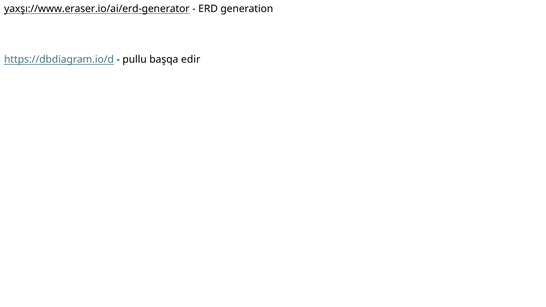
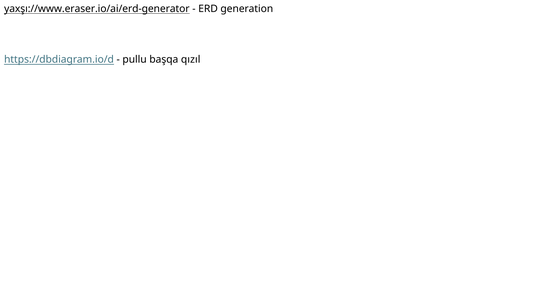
edir: edir -> qızıl (191, 60)
